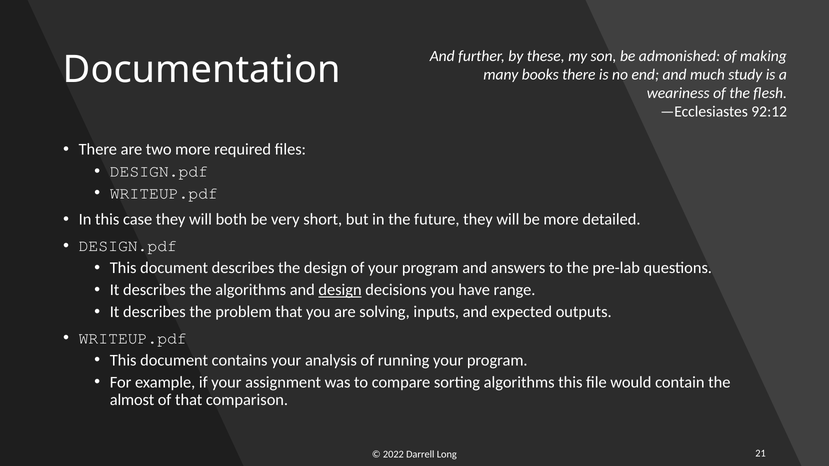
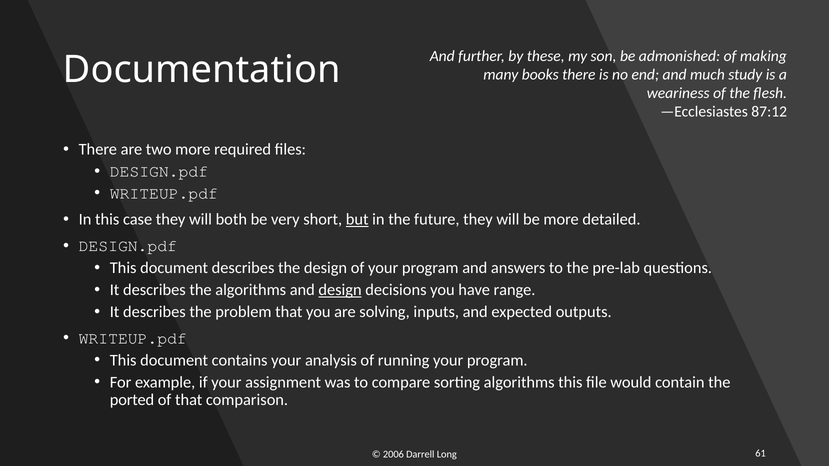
92:12: 92:12 -> 87:12 (769, 112)
but underline: none -> present (357, 220)
almost: almost -> ported (132, 400)
2022: 2022 -> 2006 (393, 454)
21: 21 -> 61 (761, 454)
